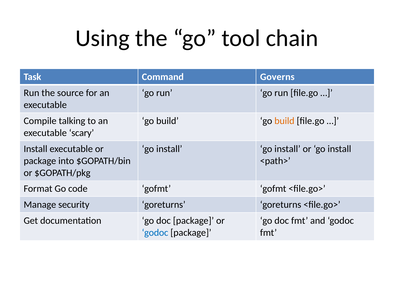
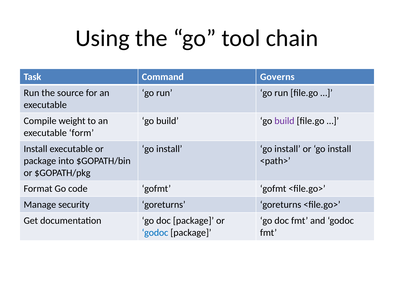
talking: talking -> weight (72, 121)
build colour: orange -> purple (284, 121)
scary: scary -> form (81, 133)
